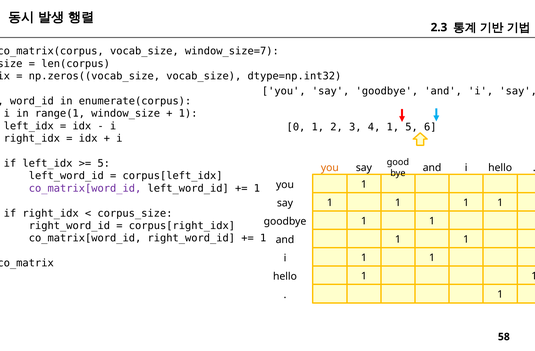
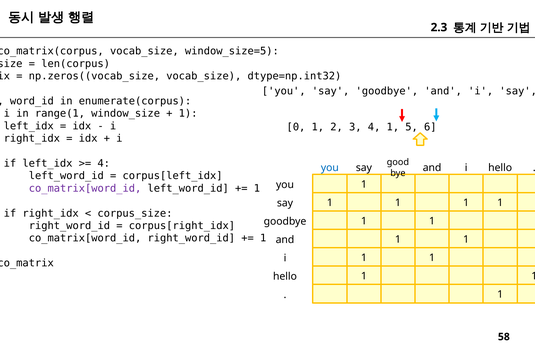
window_size=7: window_size=7 -> window_size=5 (232, 51)
5: 5 -> 4 (104, 164)
you colour: orange -> blue (330, 168)
